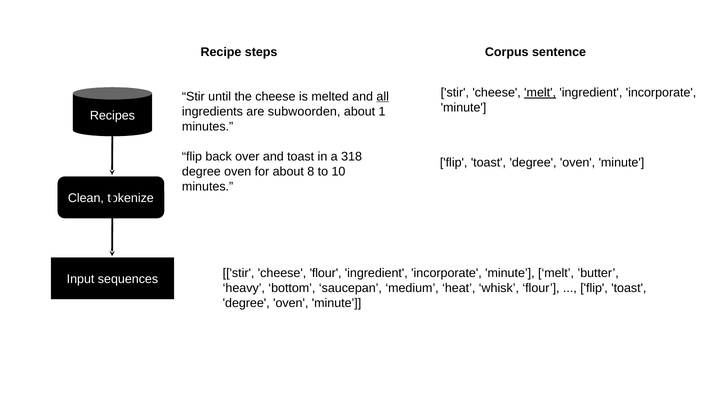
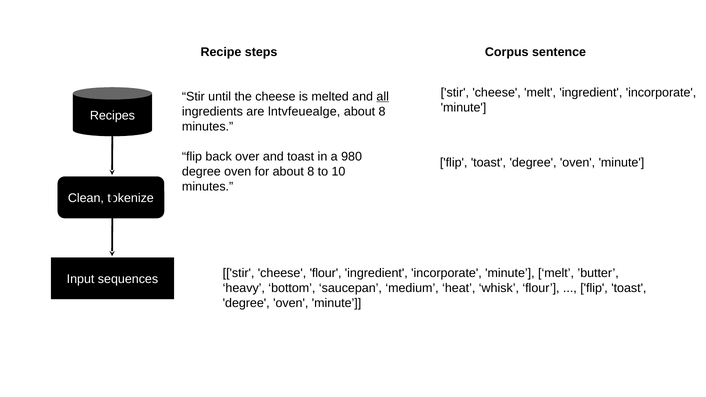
melt underline: present -> none (540, 93)
subwoorden: subwoorden -> lntvfeuealge (304, 111)
1: 1 -> 8 (382, 111)
318: 318 -> 980 (352, 156)
